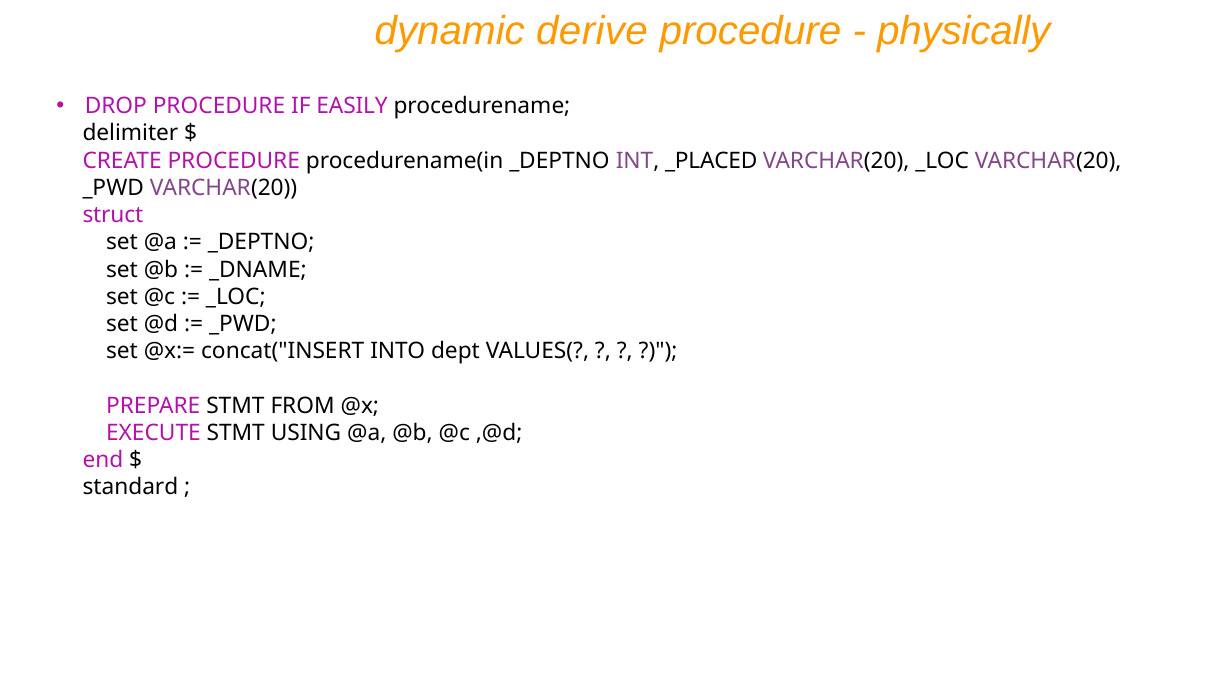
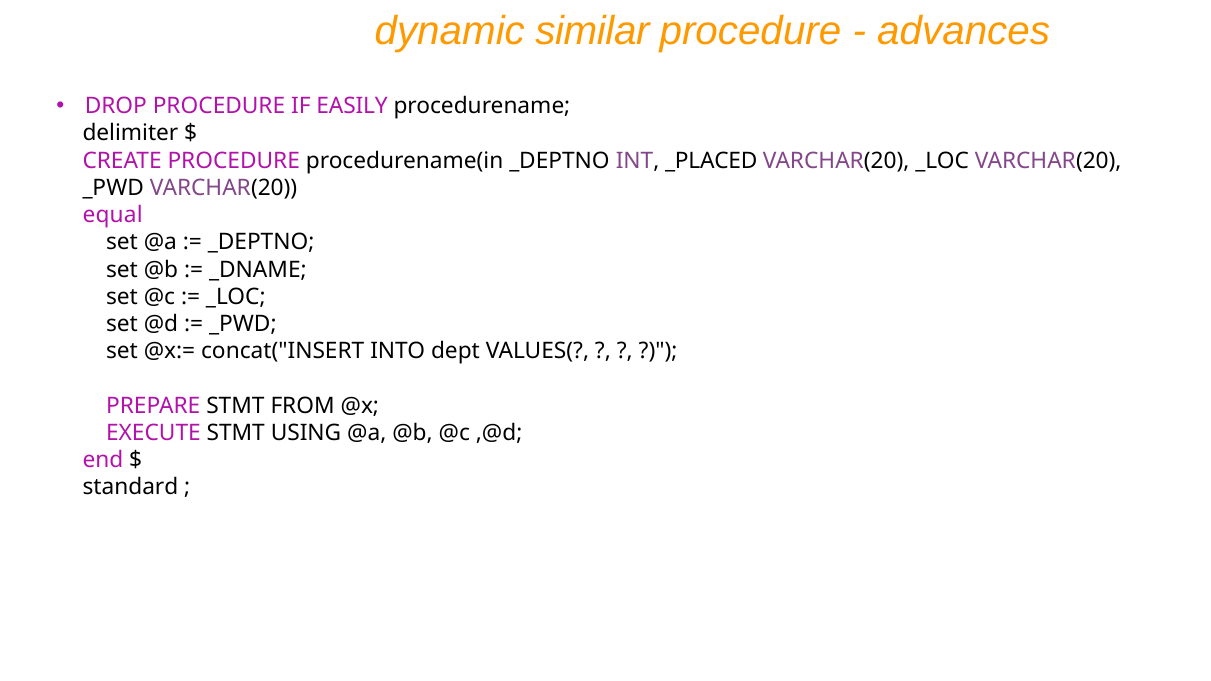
derive: derive -> similar (592, 32)
physically: physically -> advances (964, 32)
struct: struct -> equal (113, 215)
